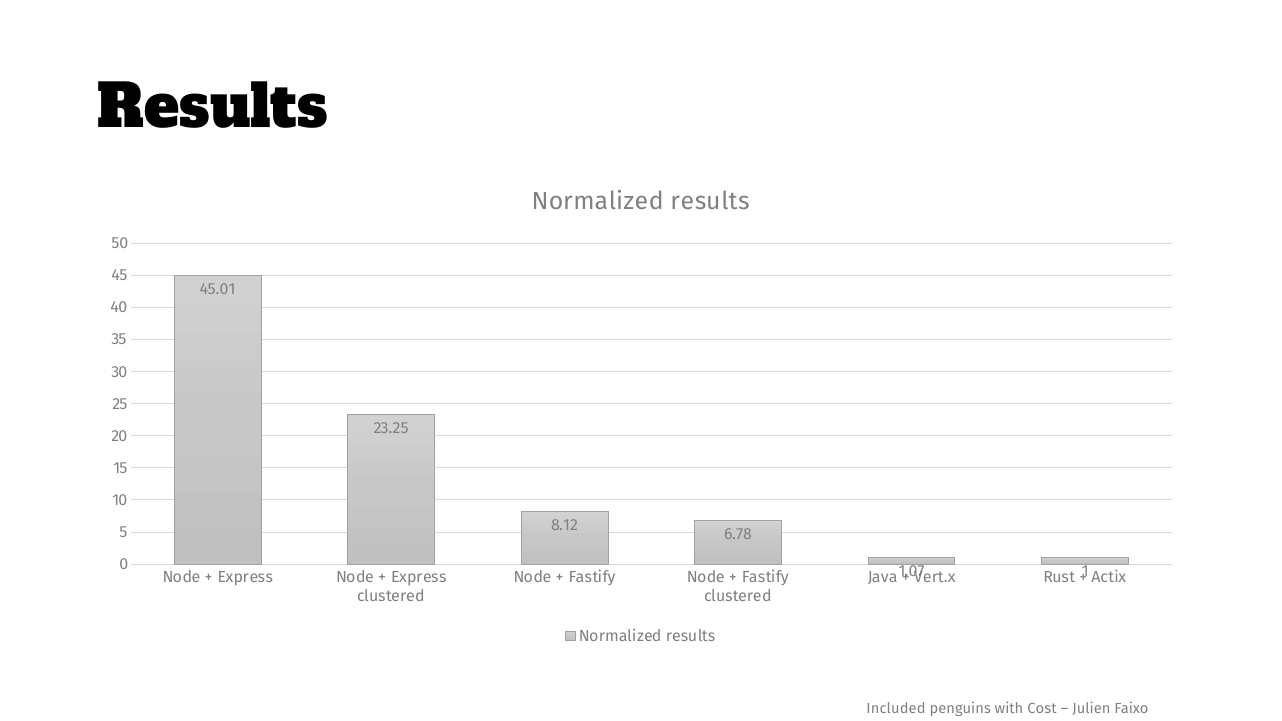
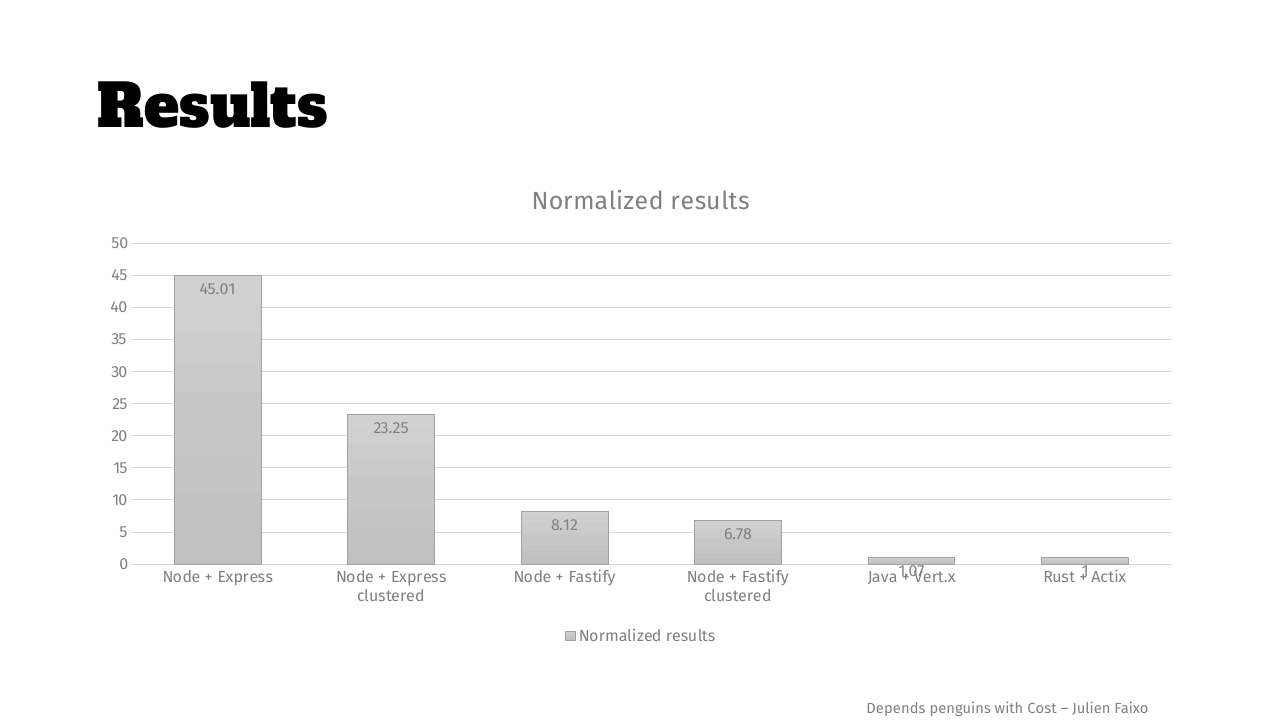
Included: Included -> Depends (896, 709)
